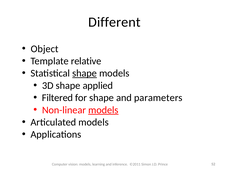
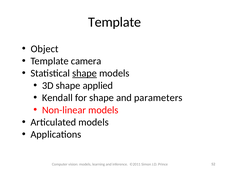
Different: Different -> Template (115, 22)
relative: relative -> camera (86, 61)
Filtered: Filtered -> Kendall (57, 98)
models underline: present -> none (103, 110)
